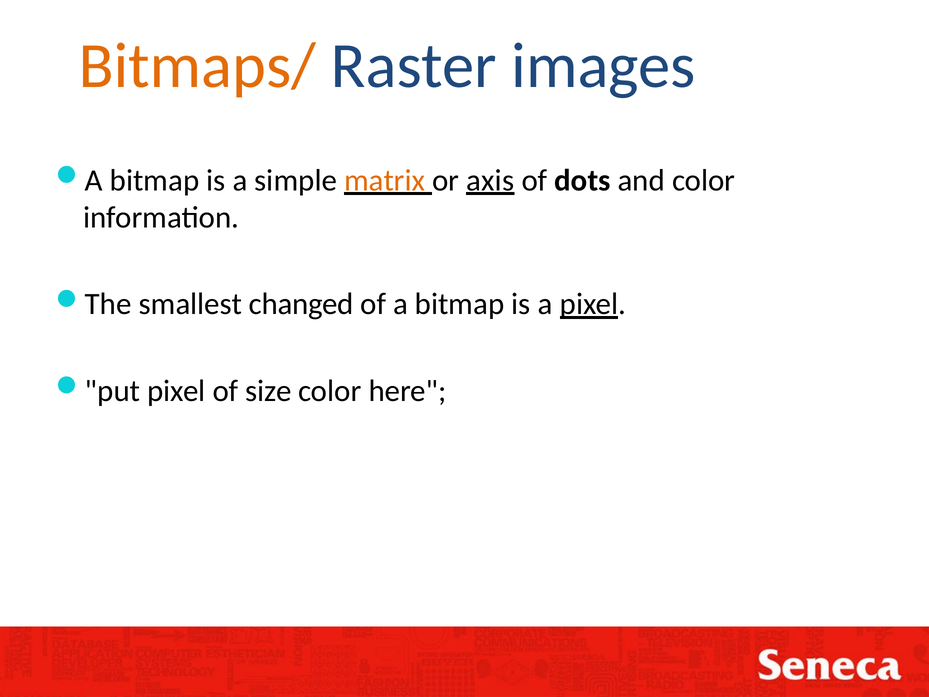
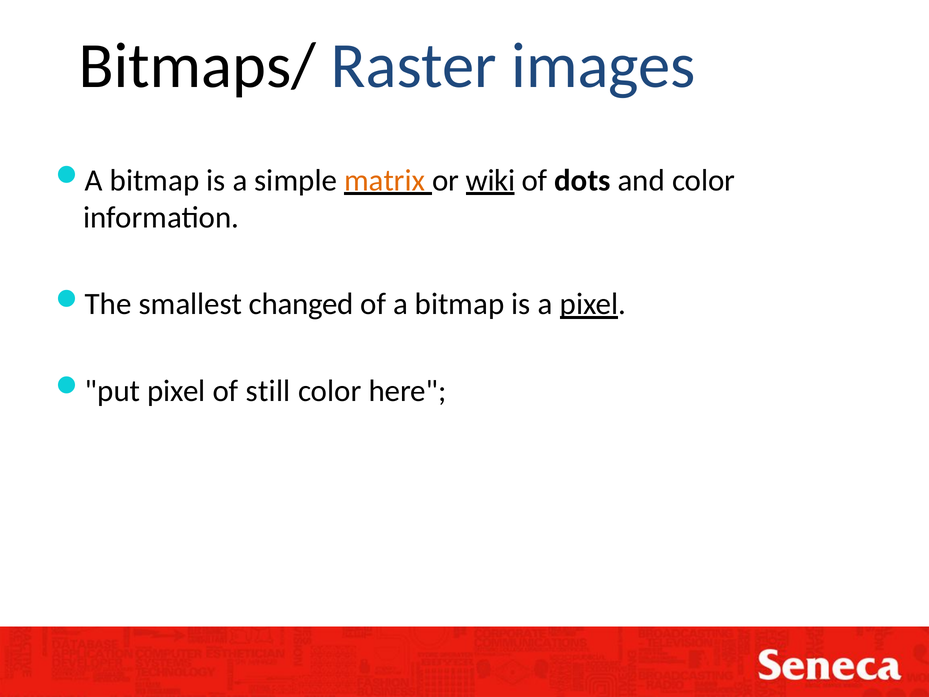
Bitmaps/ colour: orange -> black (197, 66)
axis: axis -> wiki (491, 180)
size: size -> still (268, 391)
